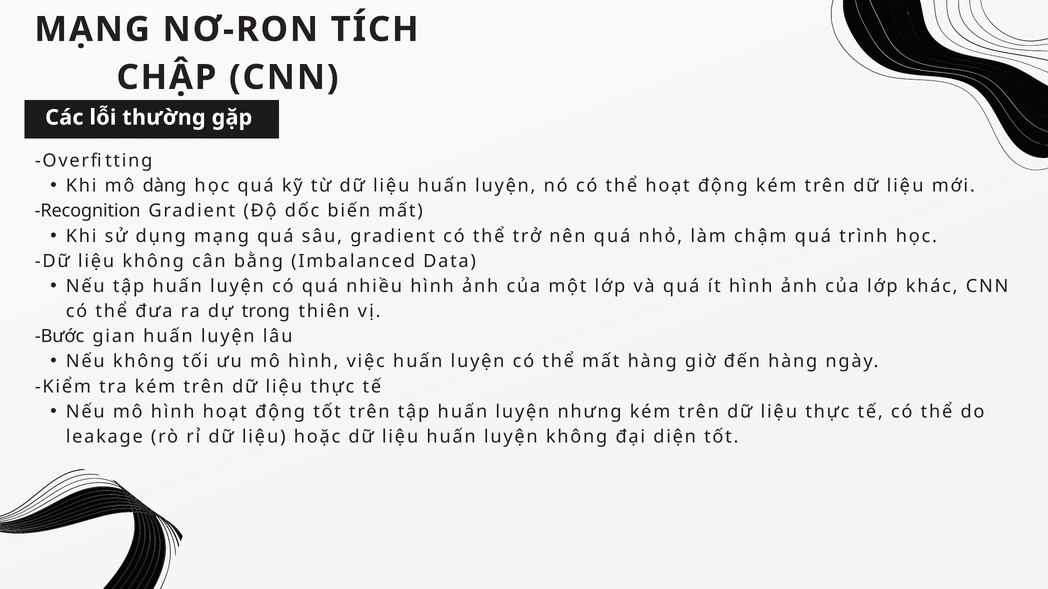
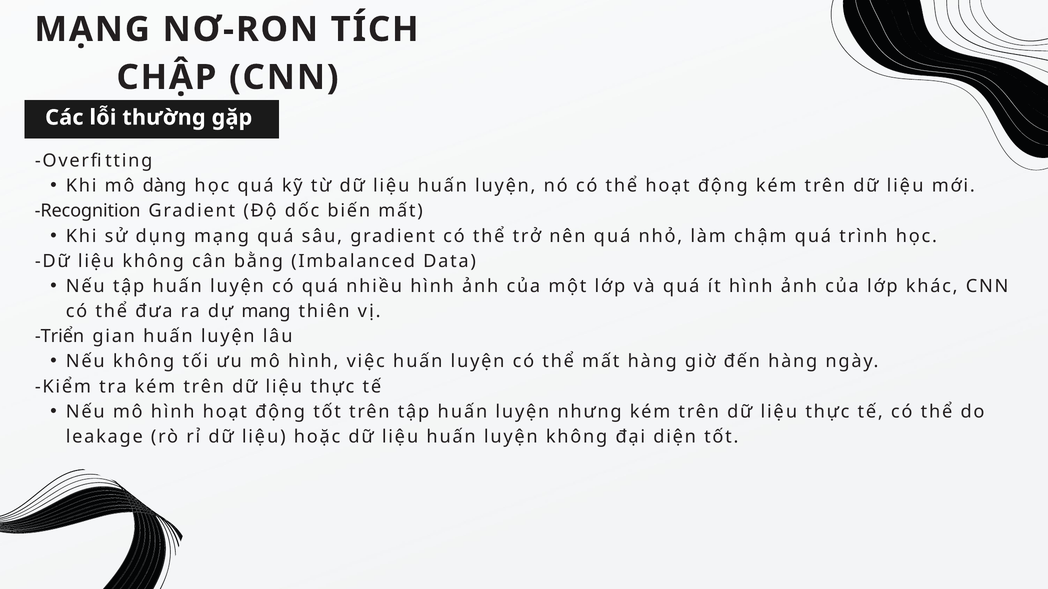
trong: trong -> mang (266, 312)
Bước: Bước -> Triển (60, 337)
